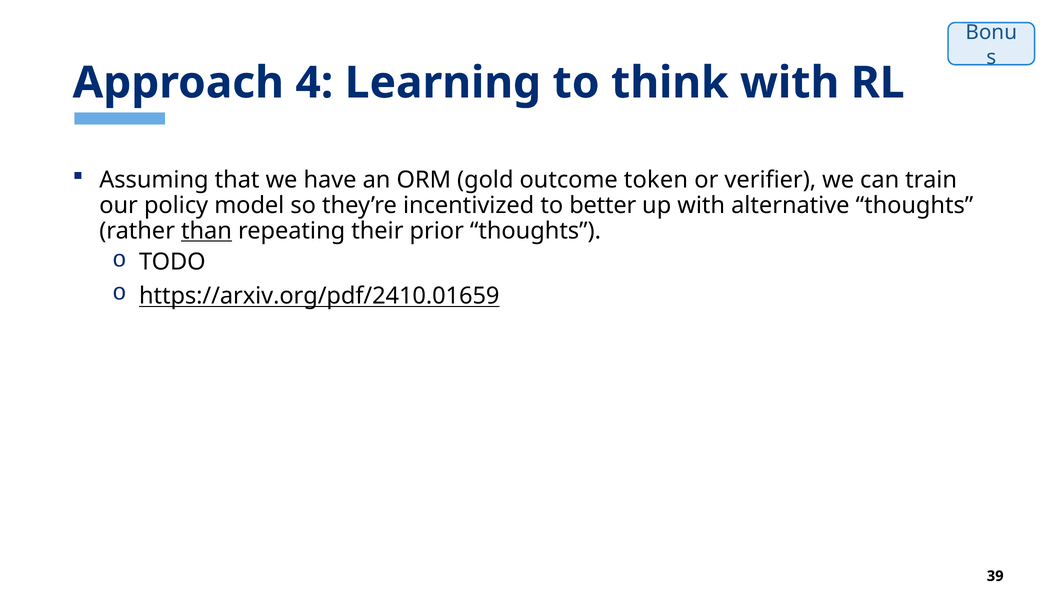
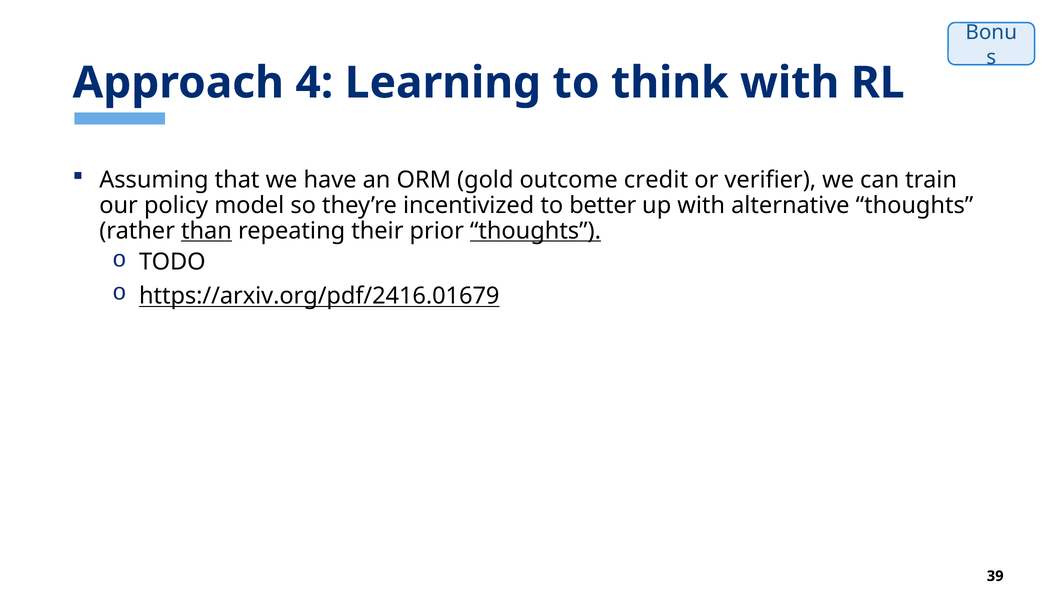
token: token -> credit (656, 180)
thoughts underline: none -> present (535, 231)
https://arxiv.org/pdf/2410.01659: https://arxiv.org/pdf/2410.01659 -> https://arxiv.org/pdf/2416.01679 (319, 295)
